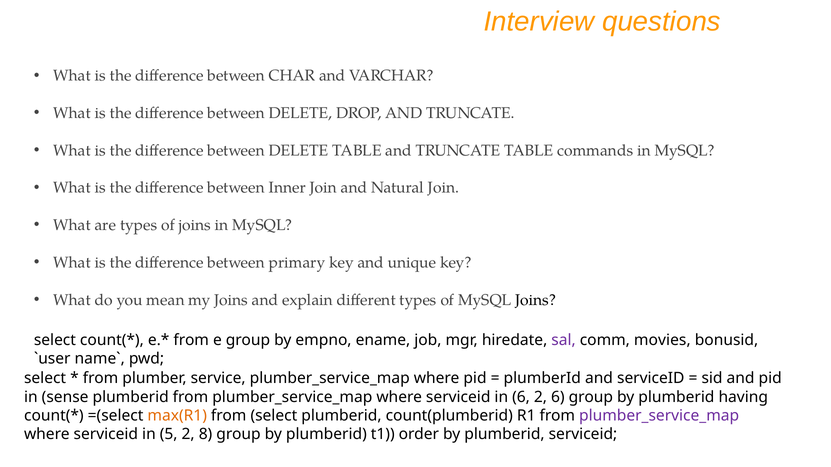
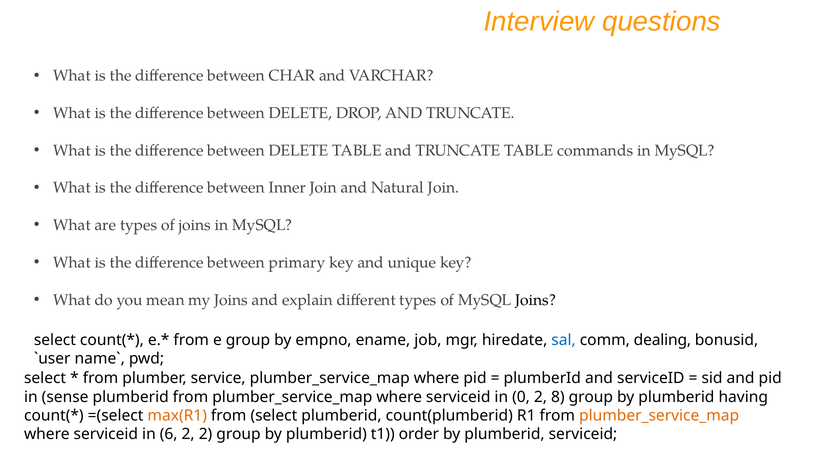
sal colour: purple -> blue (564, 340)
movies: movies -> dealing (662, 340)
in 6: 6 -> 0 (521, 397)
2 6: 6 -> 8 (558, 397)
plumber_service_map colour: purple -> orange (659, 416)
5: 5 -> 6 (169, 435)
2 8: 8 -> 2 (206, 435)
